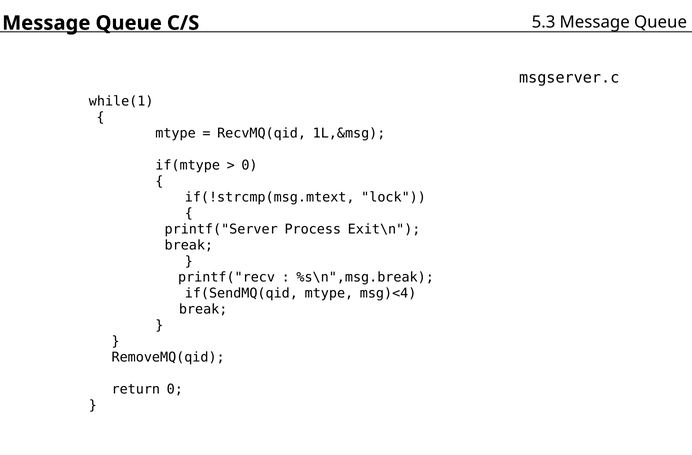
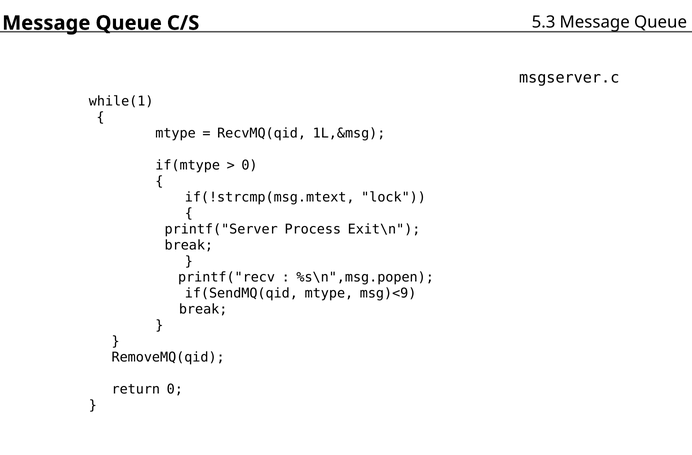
%s\n",msg.break: %s\n",msg.break -> %s\n",msg.popen (365, 277)
msg)<4: msg)<4 -> msg)<9 (388, 293)
